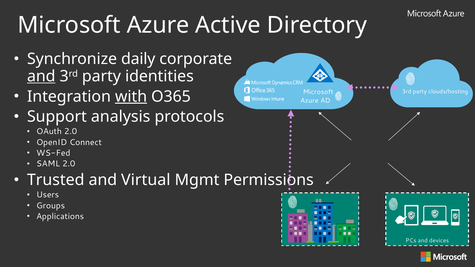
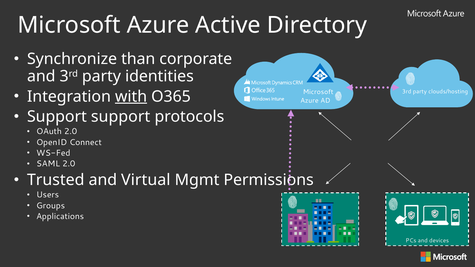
daily: daily -> than (138, 59)
and underline: present -> none (41, 76)
Support analysis: analysis -> support (121, 117)
